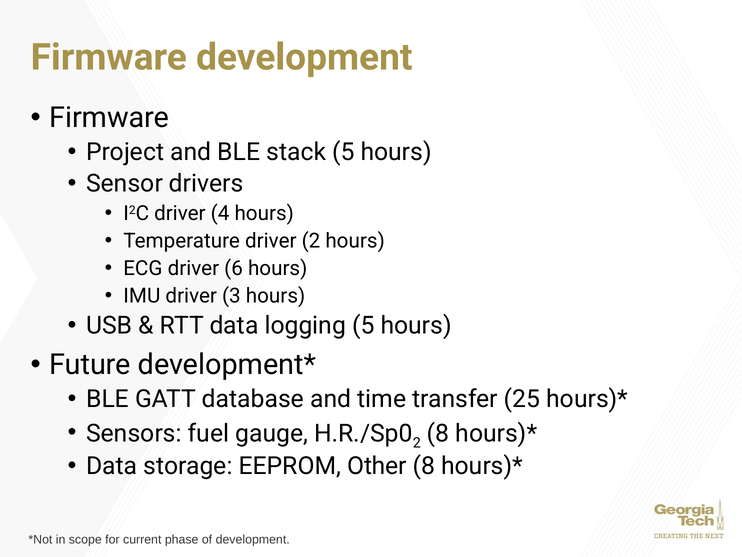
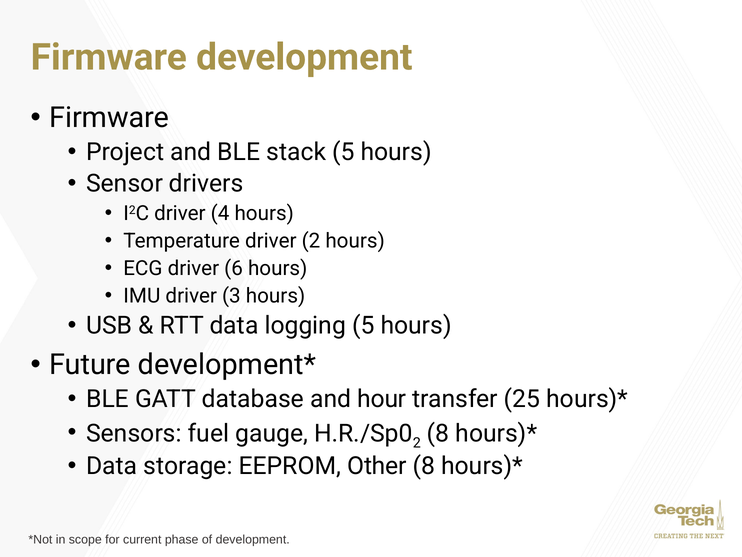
time: time -> hour (382, 398)
